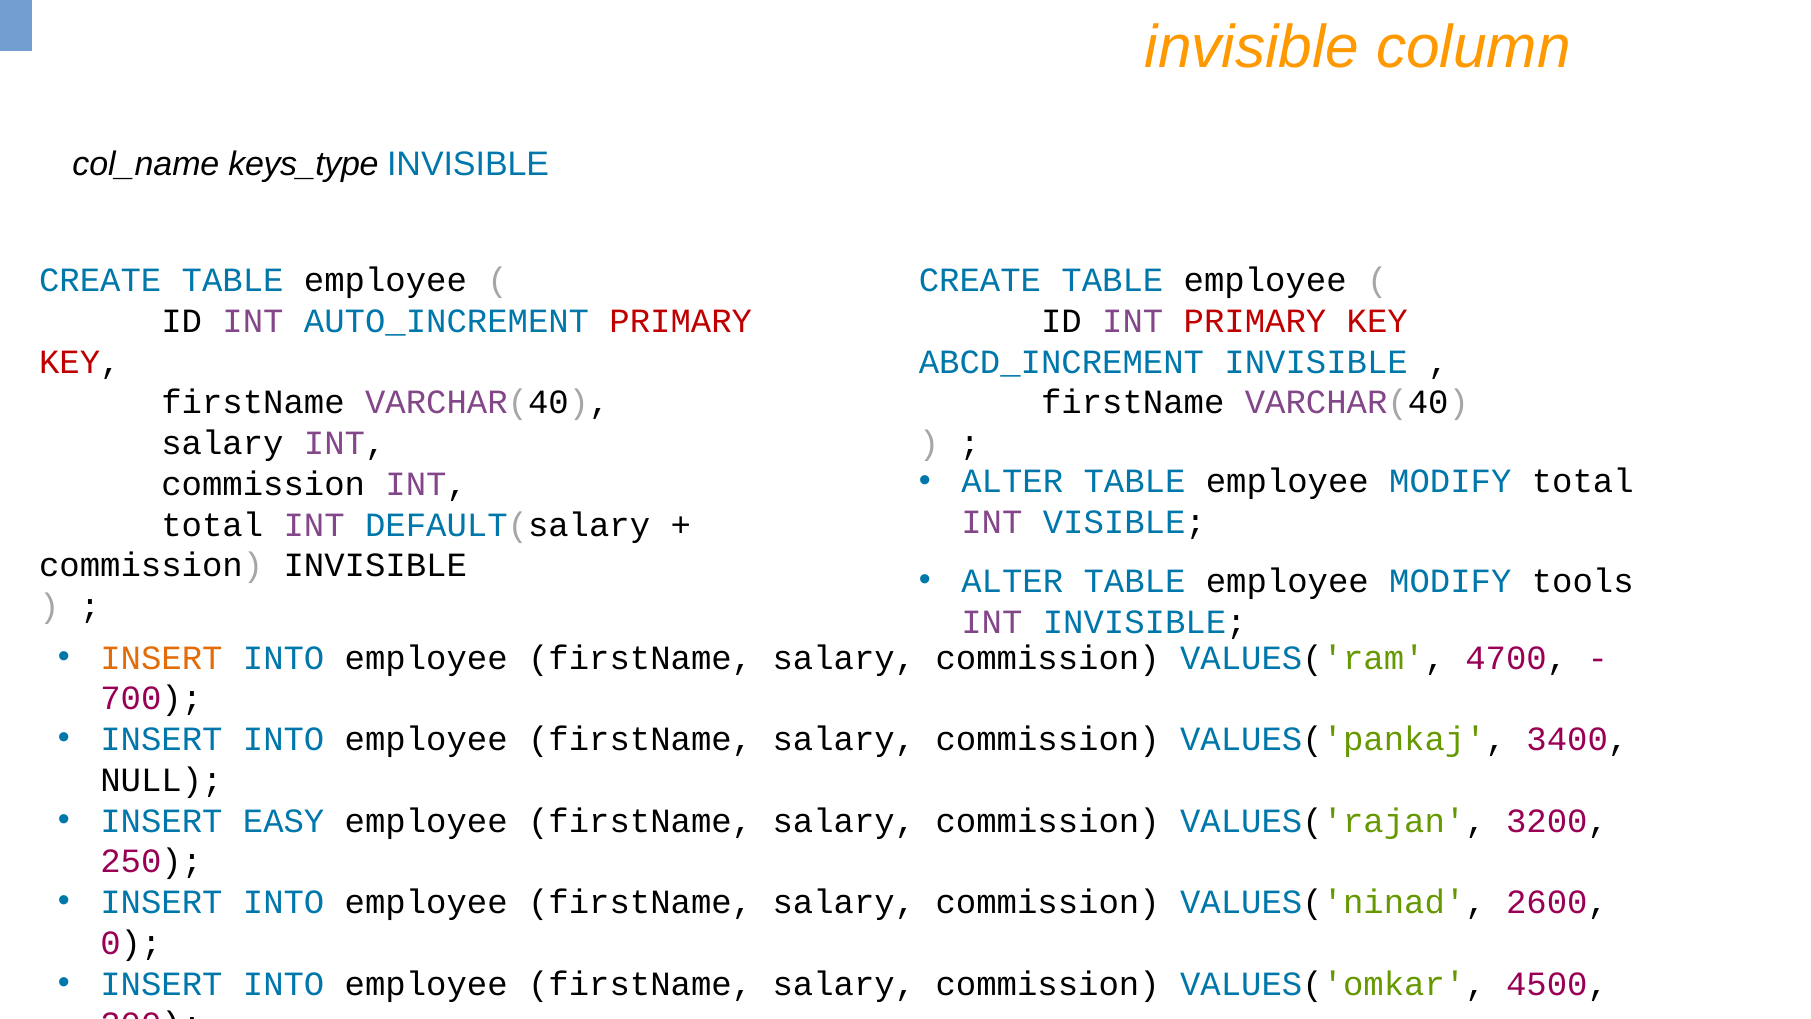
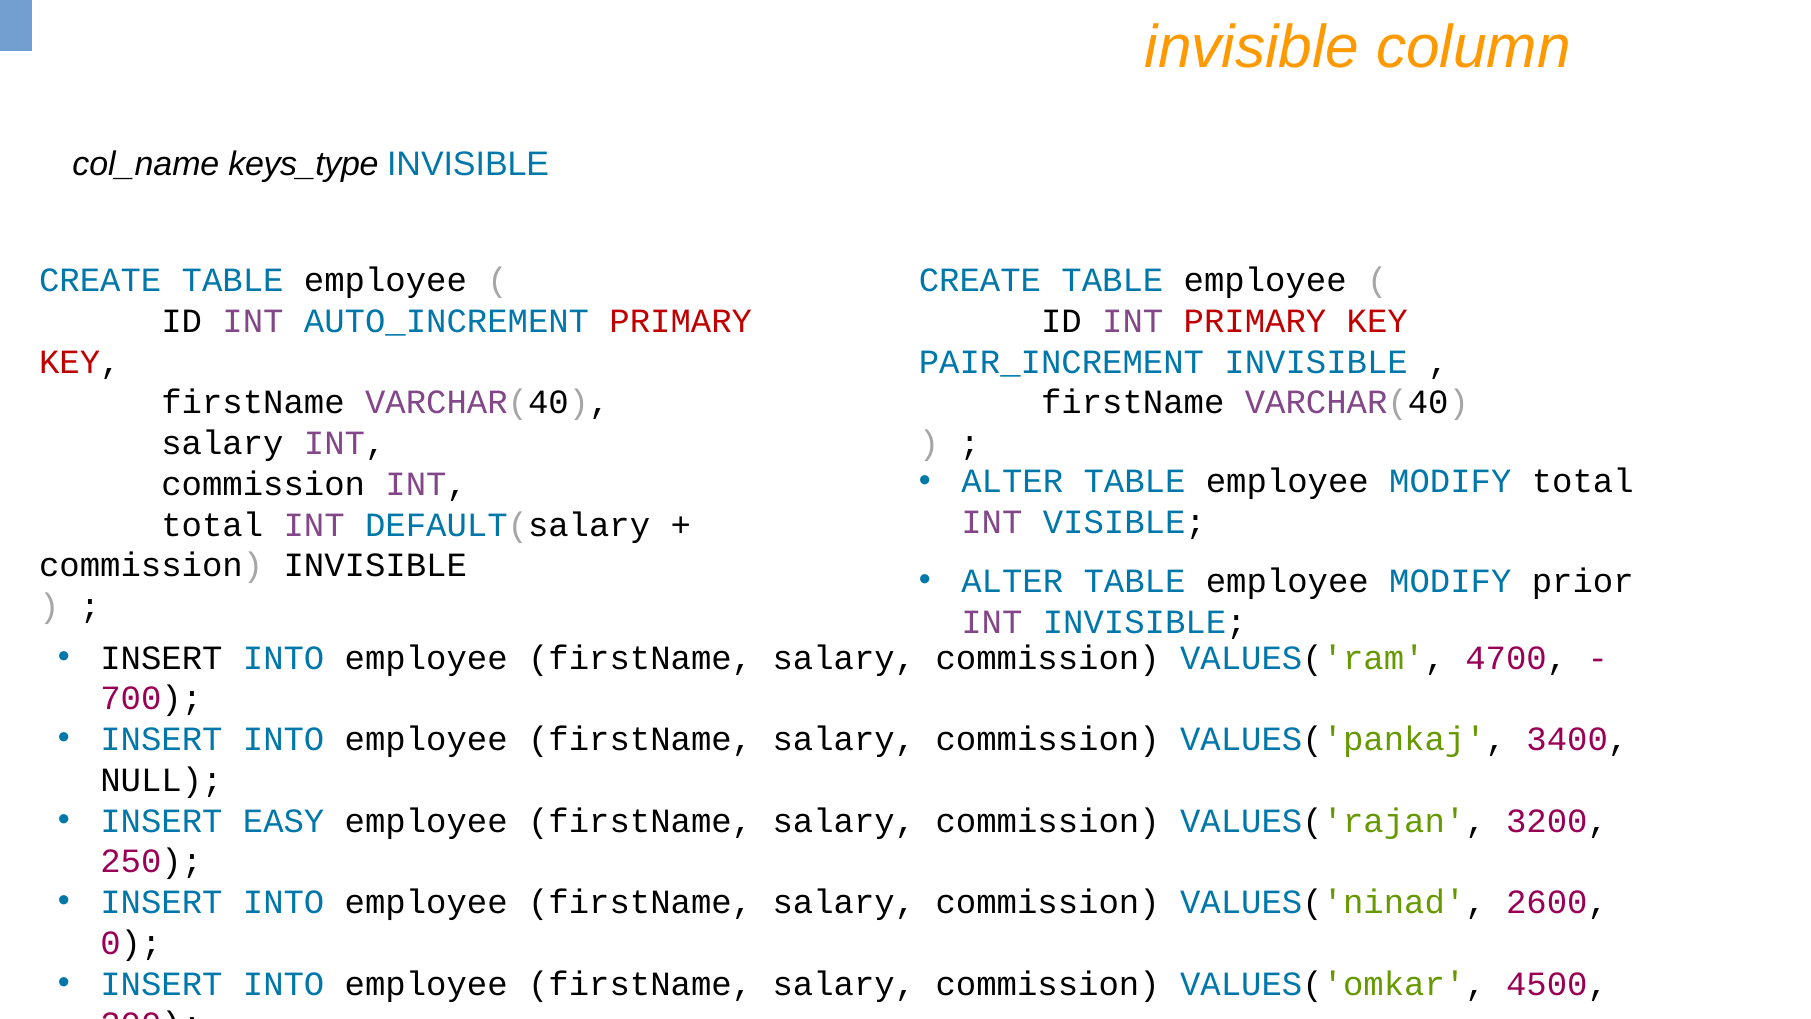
ABCD_INCREMENT: ABCD_INCREMENT -> PAIR_INCREMENT (1061, 362)
tools: tools -> prior (1583, 581)
INSERT colour: orange -> black (161, 658)
